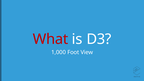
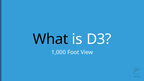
What colour: red -> black (50, 39)
